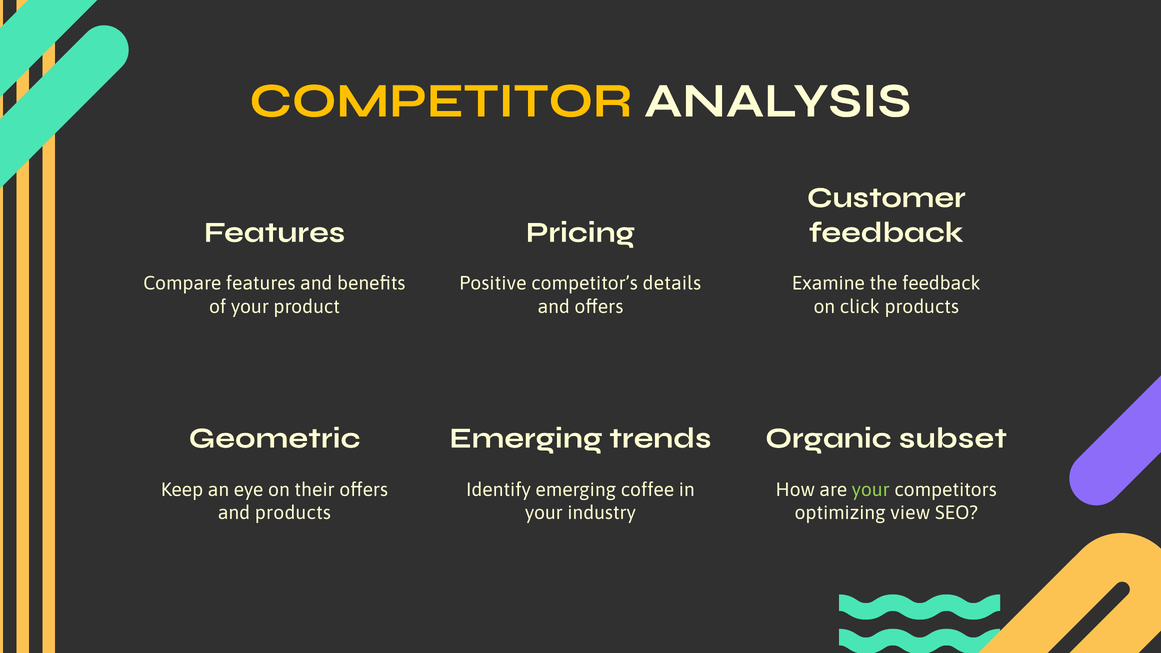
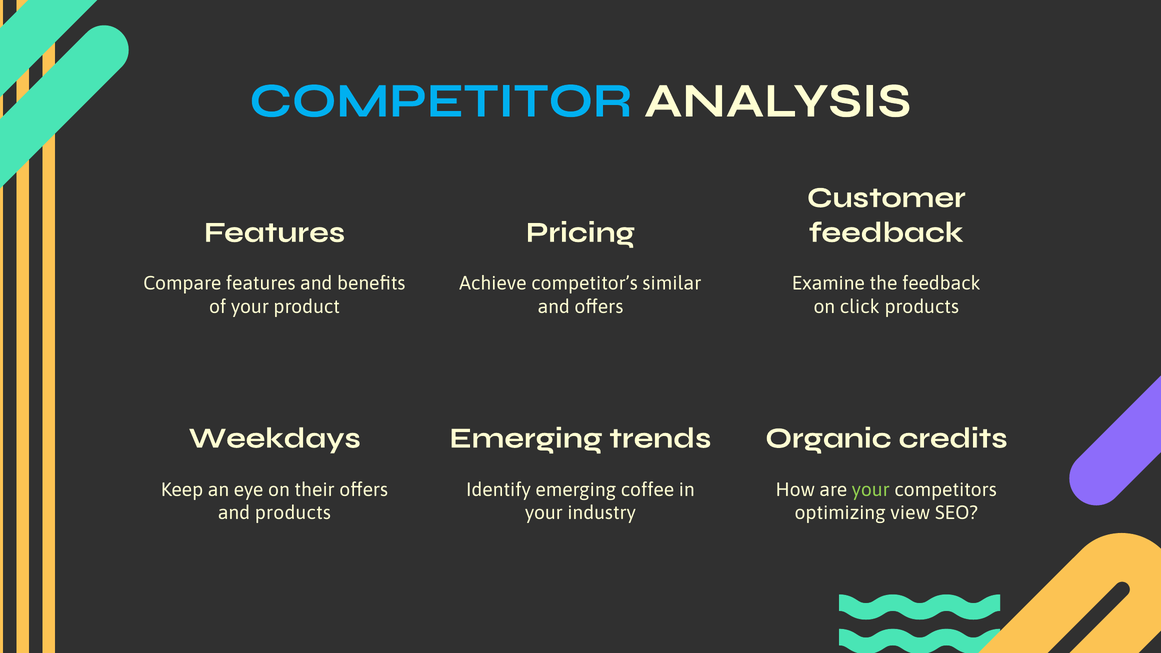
COMPETITOR colour: yellow -> light blue (441, 101)
Positive: Positive -> Achieve (493, 284)
details: details -> similar (672, 284)
Geometric: Geometric -> Weekdays (275, 438)
subset: subset -> credits (953, 438)
